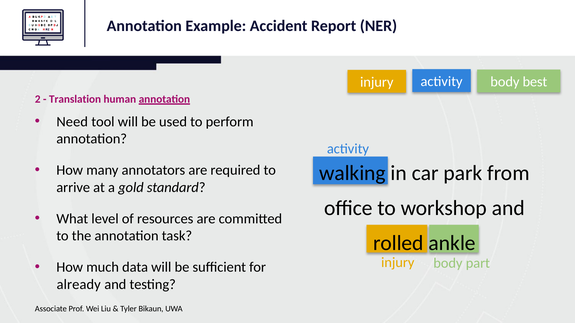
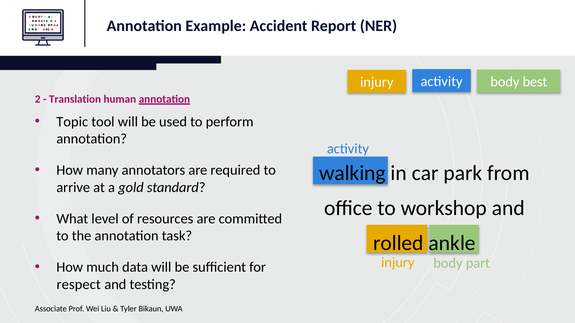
Need: Need -> Topic (72, 122)
already: already -> respect (79, 285)
